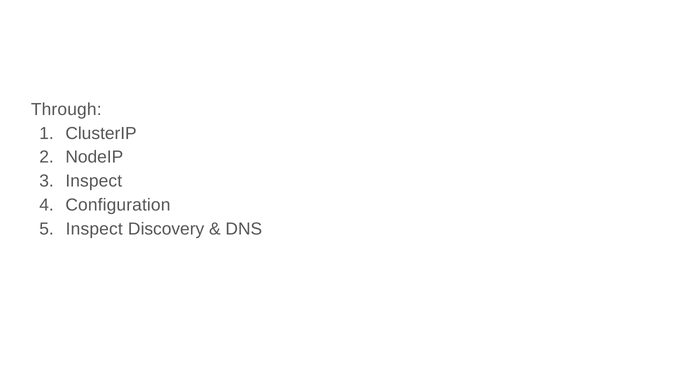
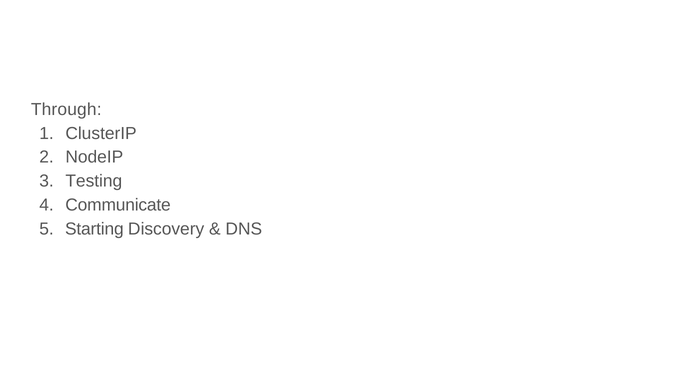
Inspect: Inspect -> Testing (94, 181)
Configuration: Configuration -> Communicate (118, 205)
Inspect: Inspect -> Starting (94, 229)
